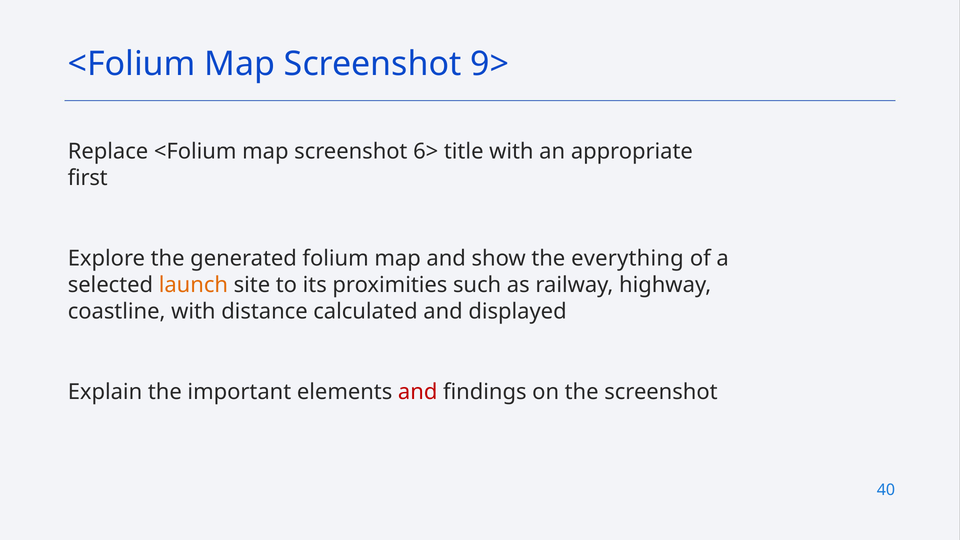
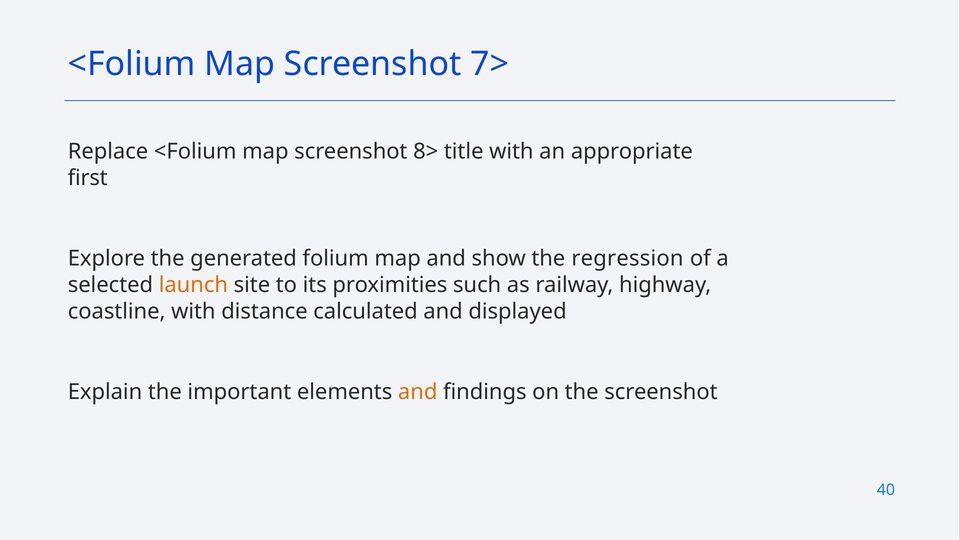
9>: 9> -> 7> (490, 64)
6>: 6> -> 8> (426, 151)
everything: everything -> regression (627, 259)
and colour: red -> orange (418, 392)
